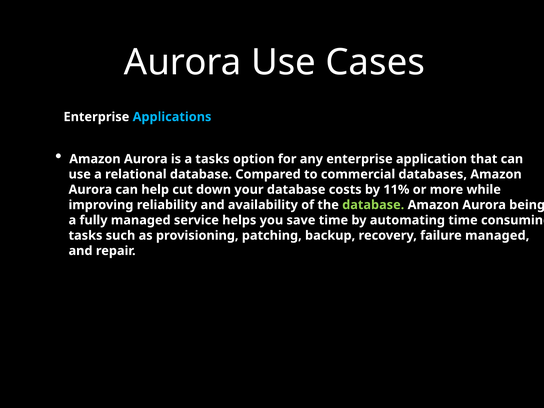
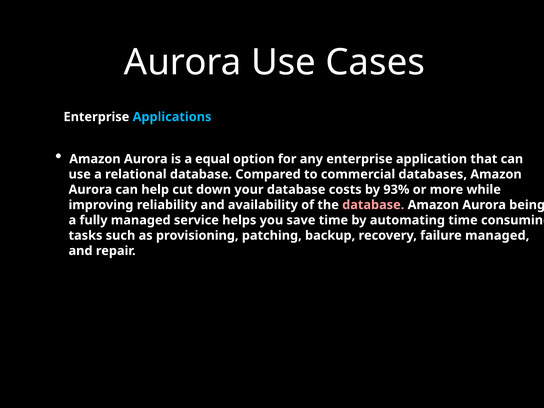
a tasks: tasks -> equal (213, 159)
11%: 11% -> 93% (396, 190)
database colour: light green -> pink (373, 205)
